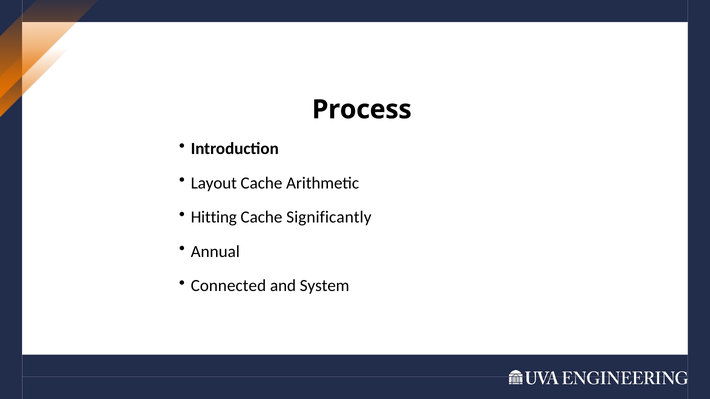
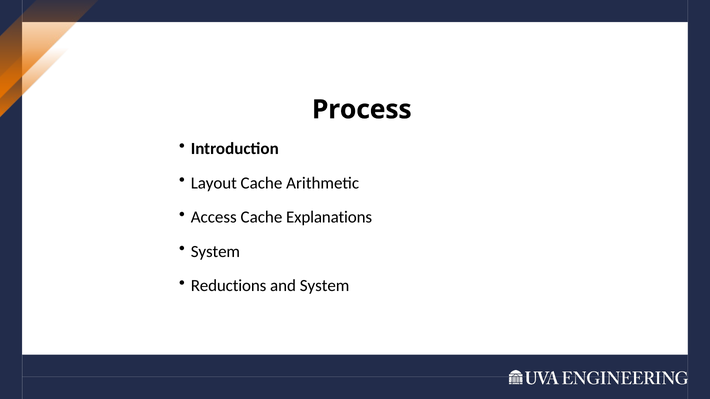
Hitting: Hitting -> Access (214, 218)
Significantly: Significantly -> Explanations (329, 218)
Annual: Annual -> System (215, 252)
Connected: Connected -> Reductions (229, 286)
